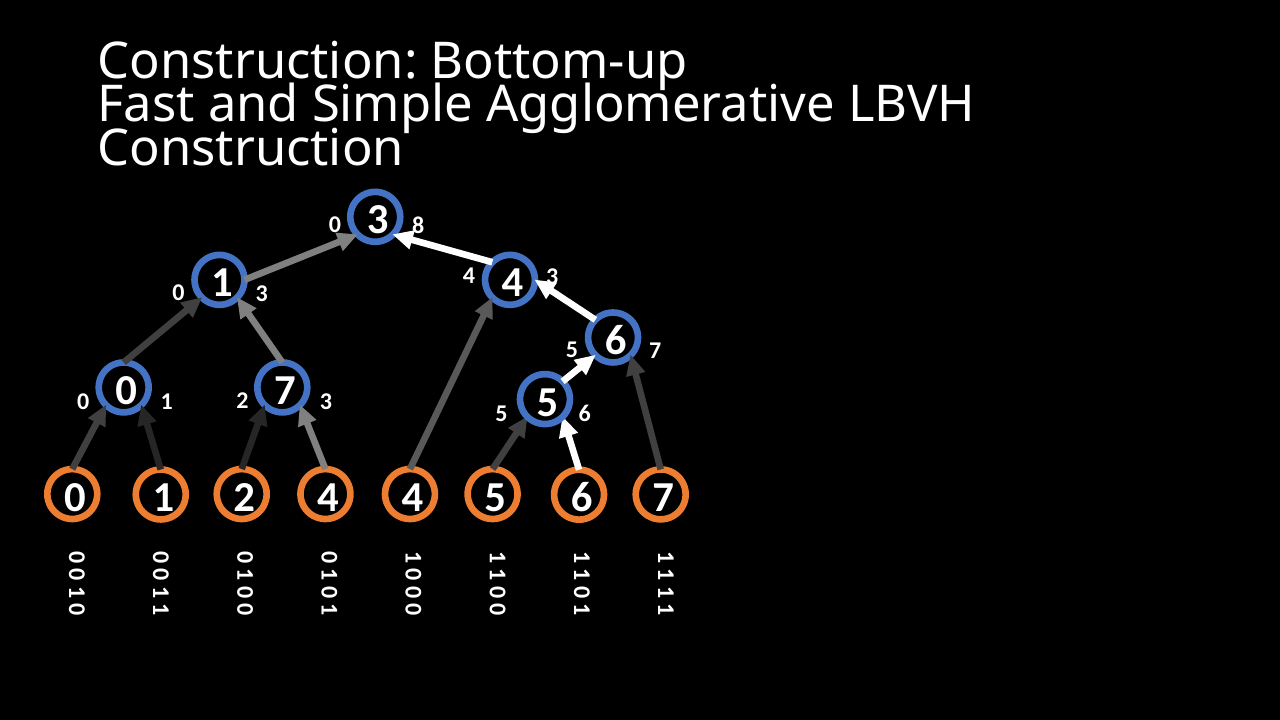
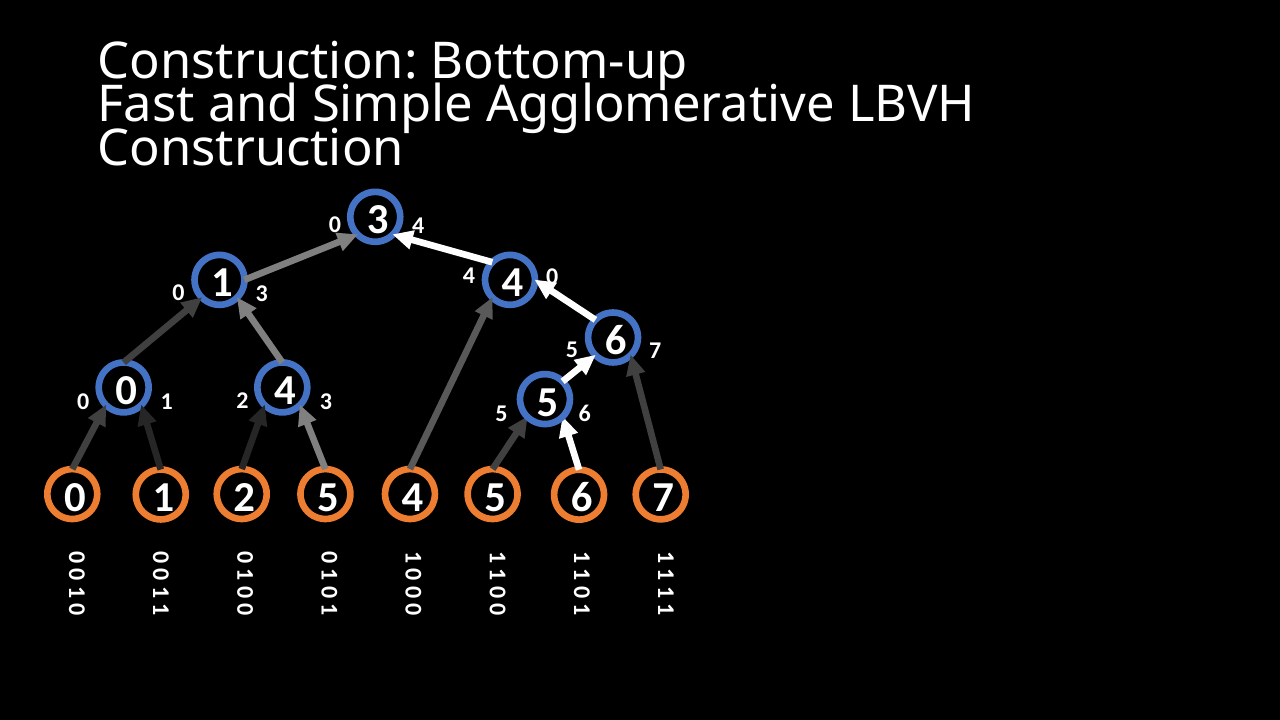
8: 8 -> 4 (418, 226)
4 3: 3 -> 0 (552, 276)
7: 7 -> 4 (285, 390)
2 4: 4 -> 5 (328, 497)
